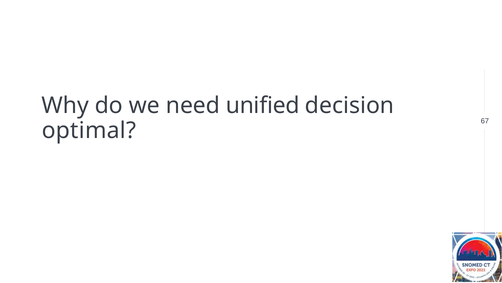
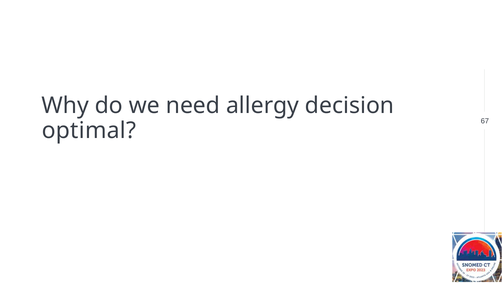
unified: unified -> allergy (263, 105)
